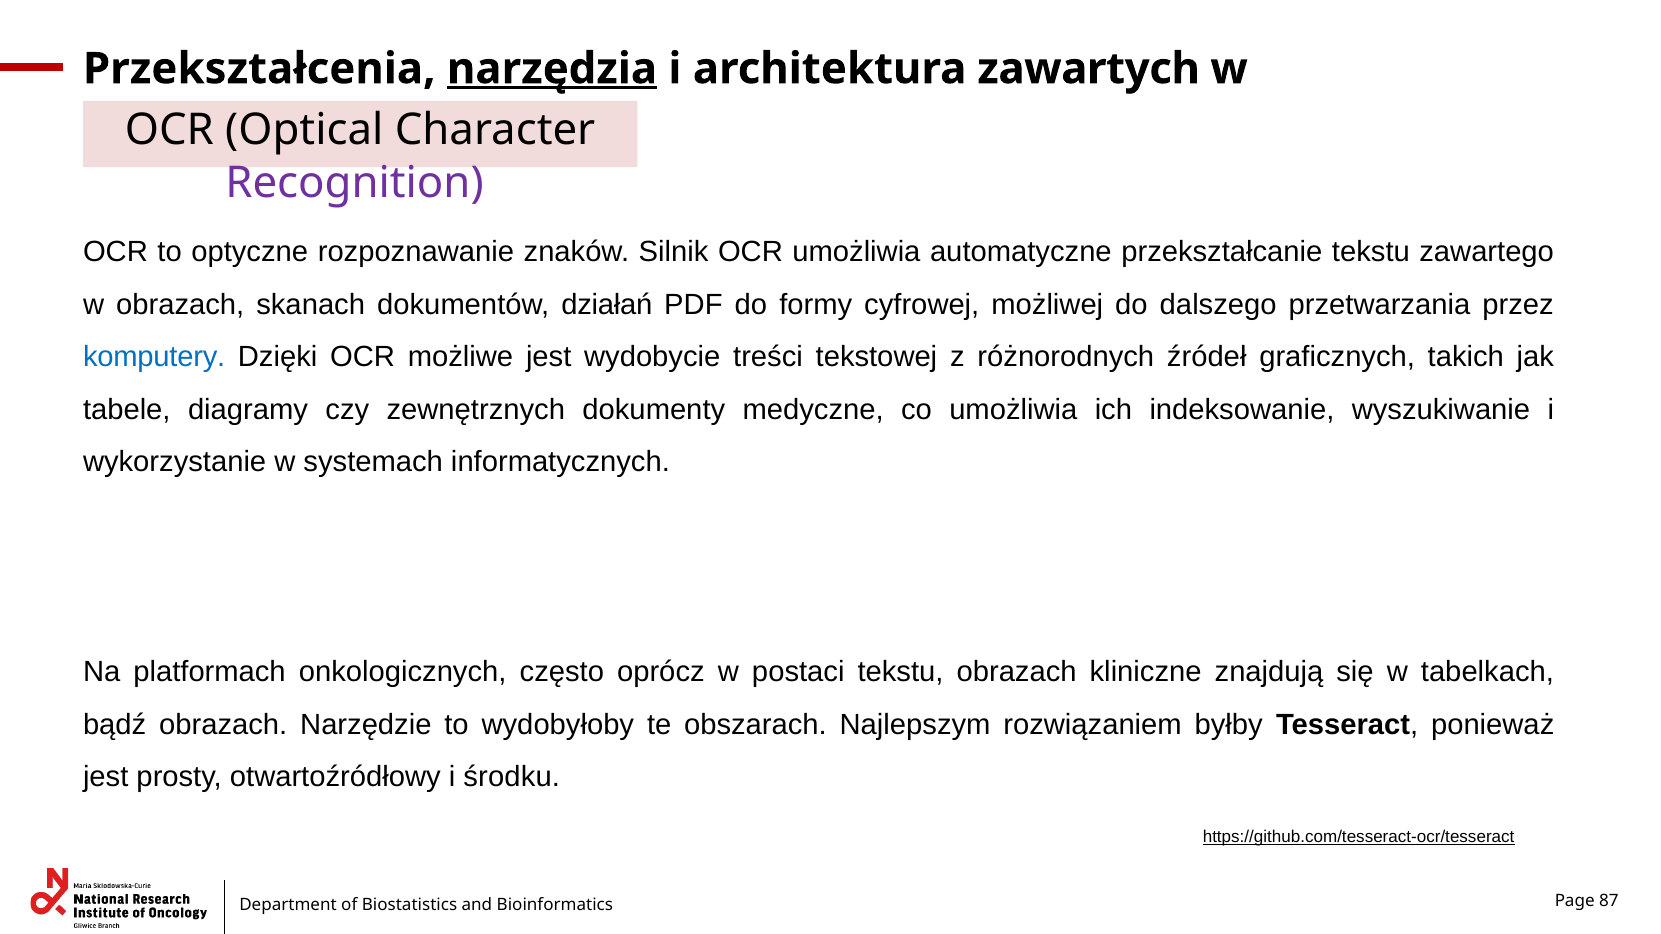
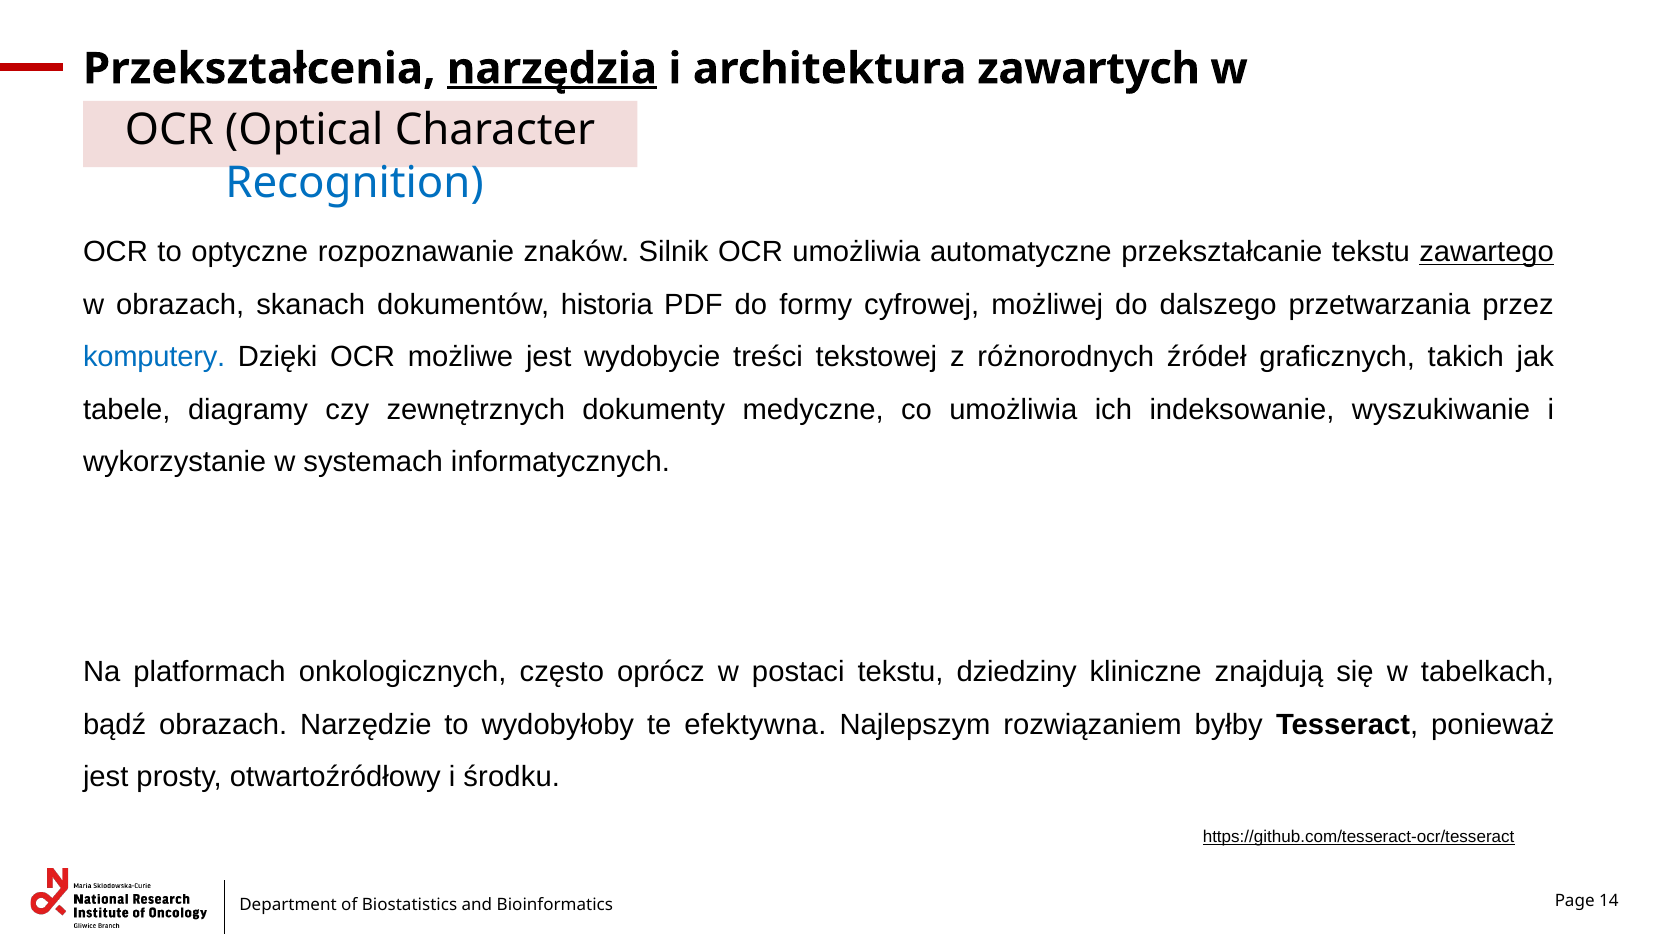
Recognition colour: purple -> blue (354, 183)
zawartego underline: none -> present (1487, 252)
działań: działań -> historia (607, 304)
tekstu obrazach: obrazach -> dziedziny (1017, 672)
obszarach: obszarach -> efektywna (755, 725)
87: 87 -> 14 (1609, 901)
